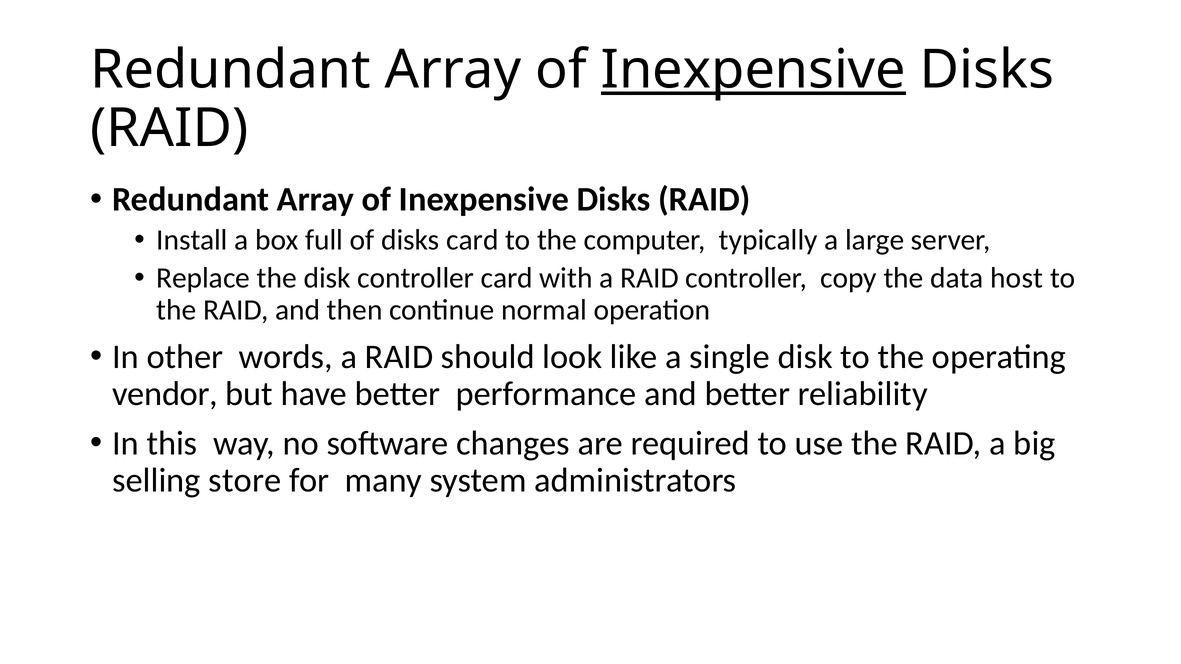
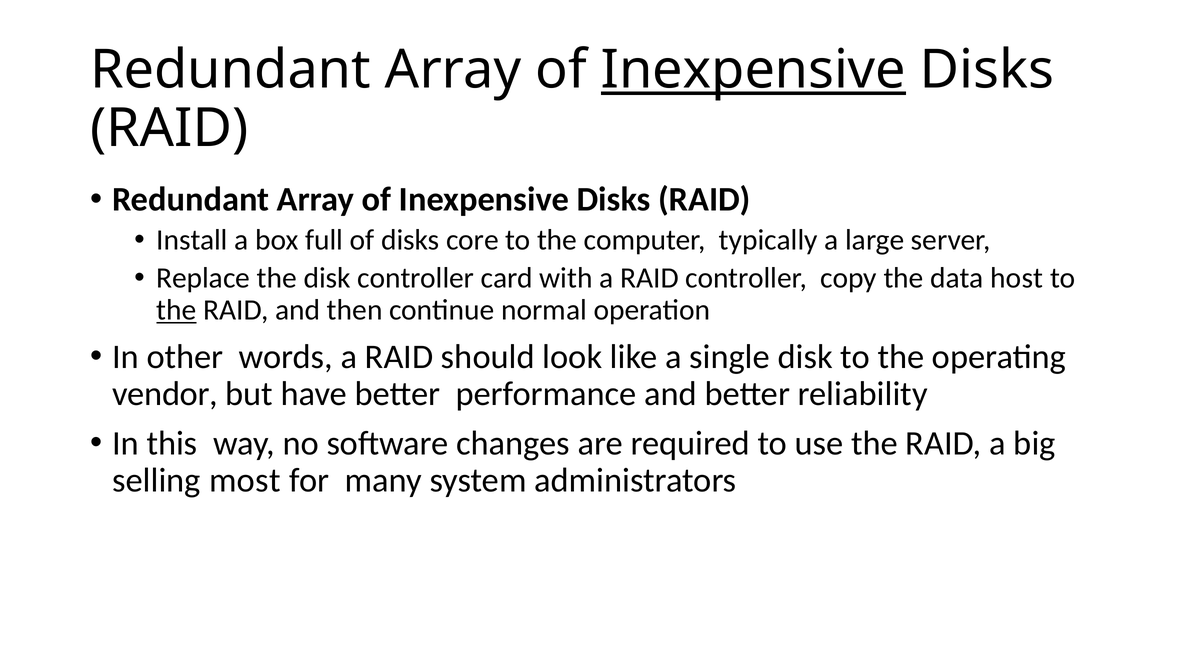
disks card: card -> core (472, 240)
the underline: none -> present (176, 310)
store: store -> most (245, 481)
